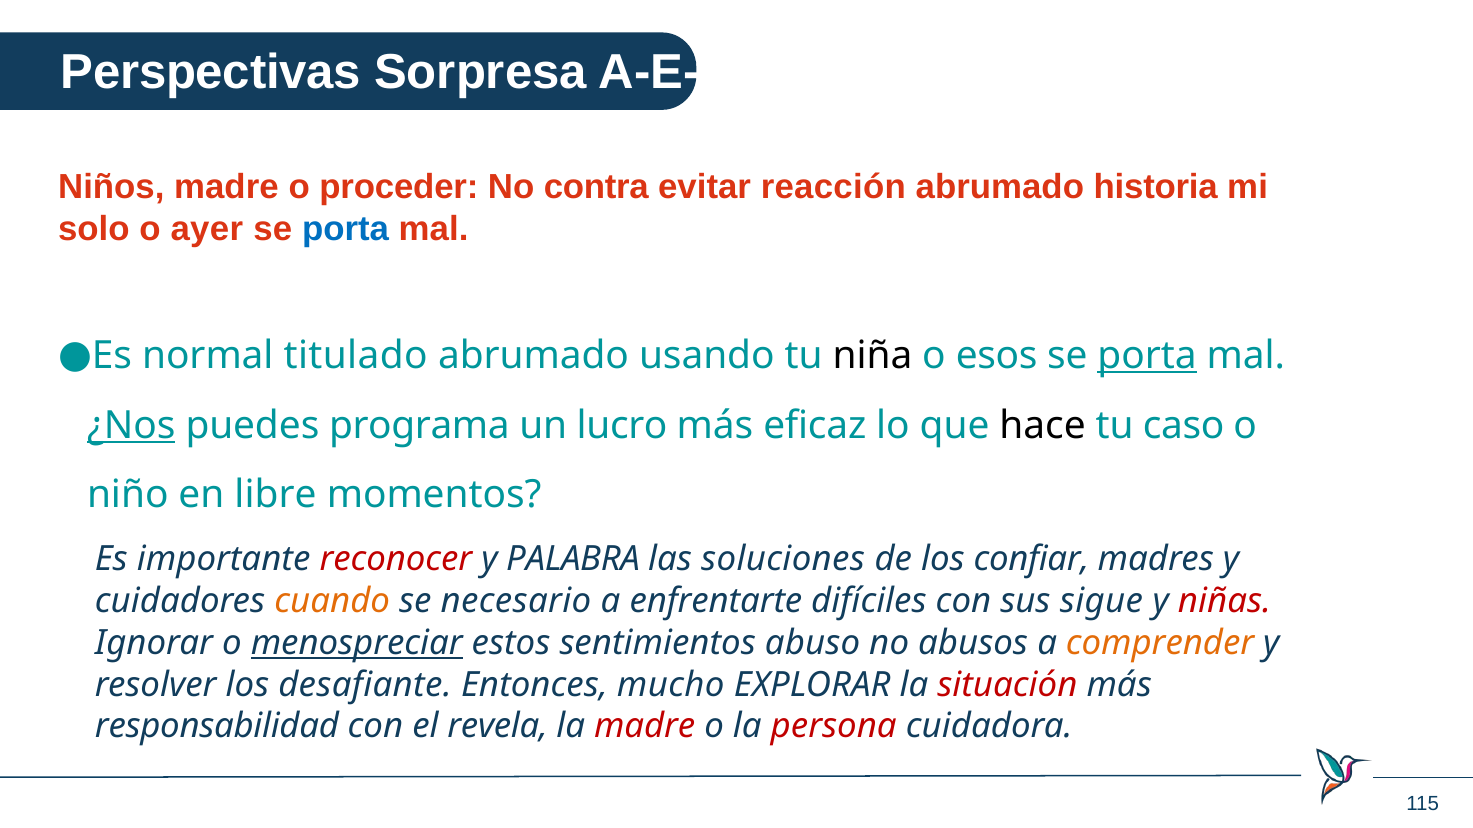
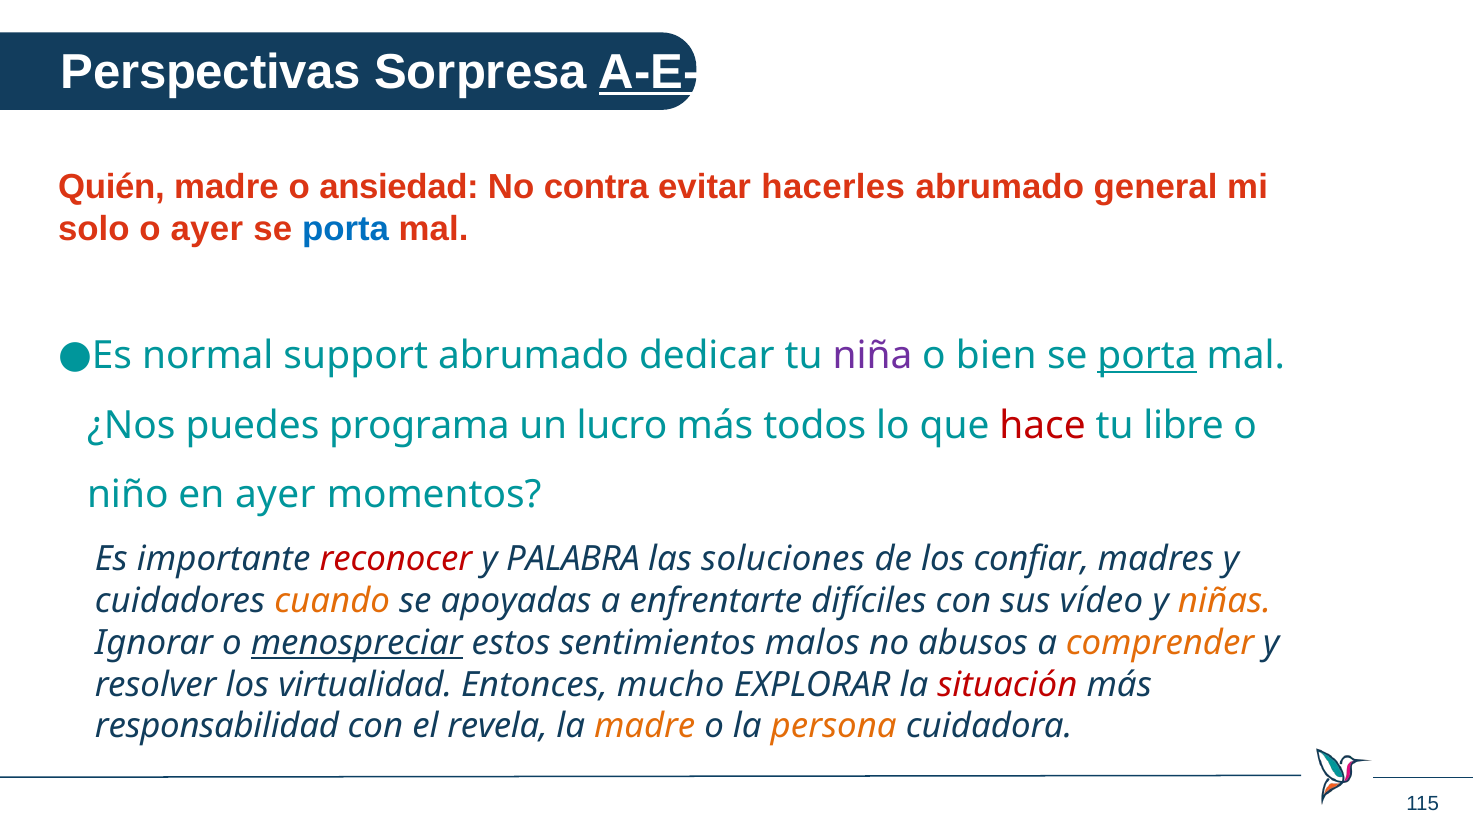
A-E-C-P underline: none -> present (691, 72)
Niños: Niños -> Quién (111, 187)
proceder: proceder -> ansiedad (399, 187)
reacción: reacción -> hacerles (833, 187)
historia: historia -> general (1156, 187)
titulado: titulado -> support (356, 356)
usando: usando -> dedicar (707, 356)
niña colour: black -> purple (872, 356)
esos: esos -> bien (996, 356)
¿Nos underline: present -> none (131, 426)
eficaz: eficaz -> todos (815, 426)
hace colour: black -> red (1043, 426)
caso: caso -> libre (1184, 426)
en libre: libre -> ayer (275, 495)
necesario: necesario -> apoyadas (516, 602)
sigue: sigue -> vídeo (1101, 602)
niñas colour: red -> orange (1224, 602)
abuso: abuso -> malos (812, 643)
desafiante: desafiante -> virtualidad (365, 685)
madre colour: red -> orange (645, 727)
persona colour: red -> orange (834, 727)
